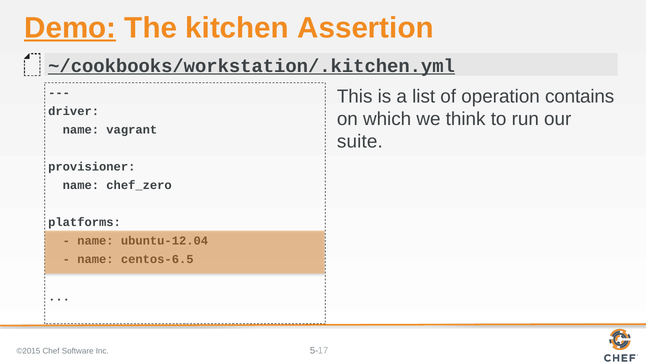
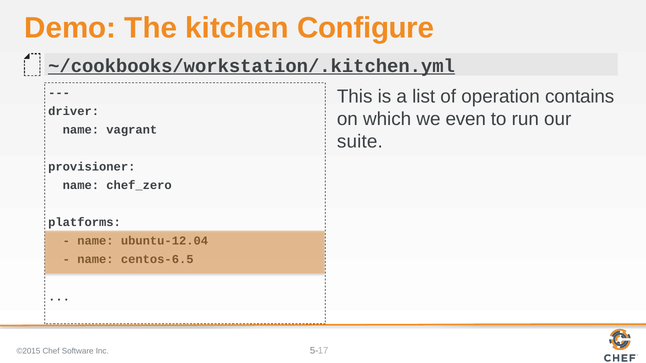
Demo underline: present -> none (70, 28)
Assertion: Assertion -> Configure (366, 28)
think: think -> even (466, 119)
